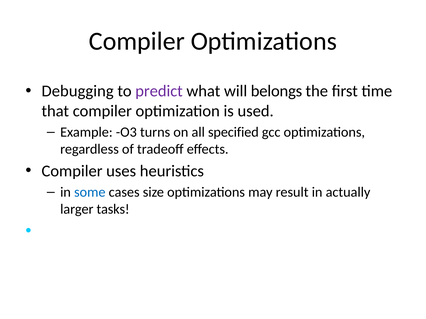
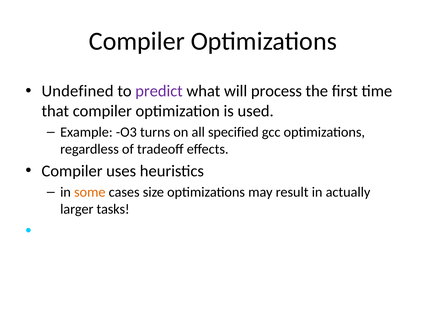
Debugging: Debugging -> Undefined (78, 91)
belongs: belongs -> process (276, 91)
some colour: blue -> orange (90, 192)
